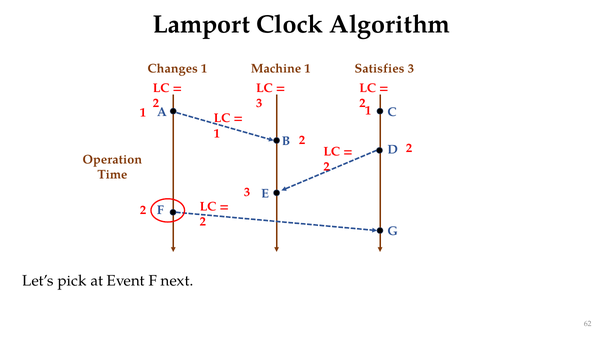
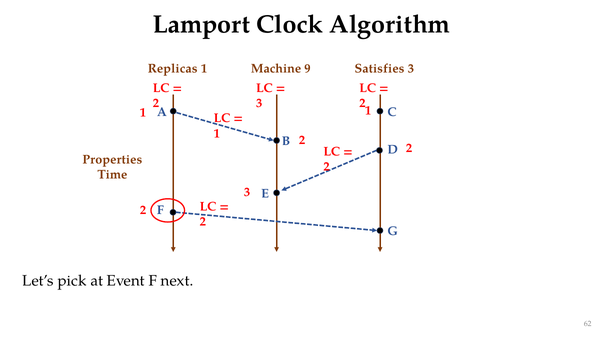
Changes: Changes -> Replicas (173, 68)
Machine 1: 1 -> 9 (307, 68)
Operation: Operation -> Properties (112, 160)
